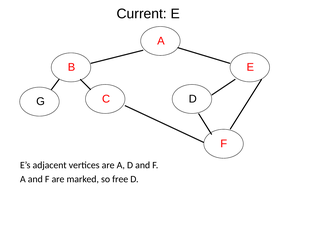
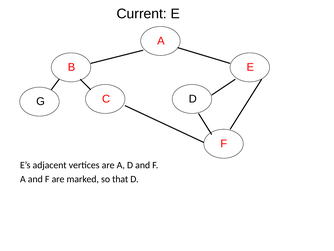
free: free -> that (120, 179)
